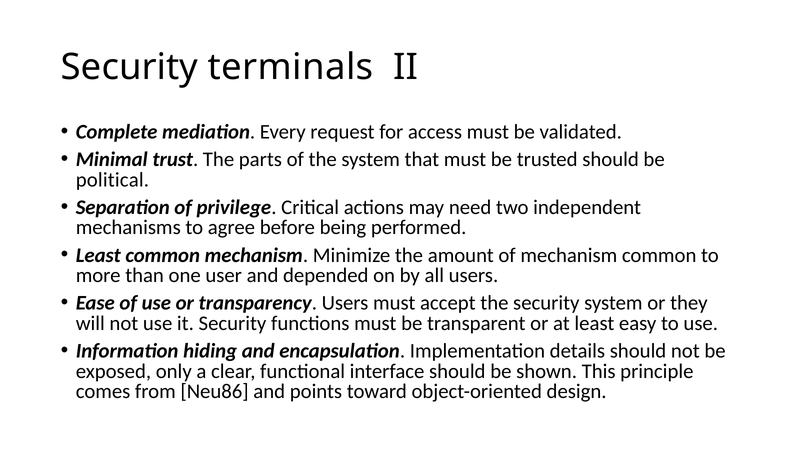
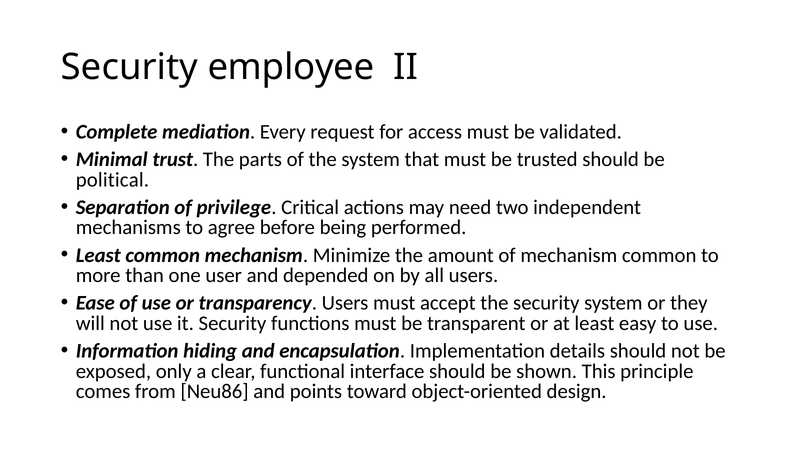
terminals: terminals -> employee (291, 67)
